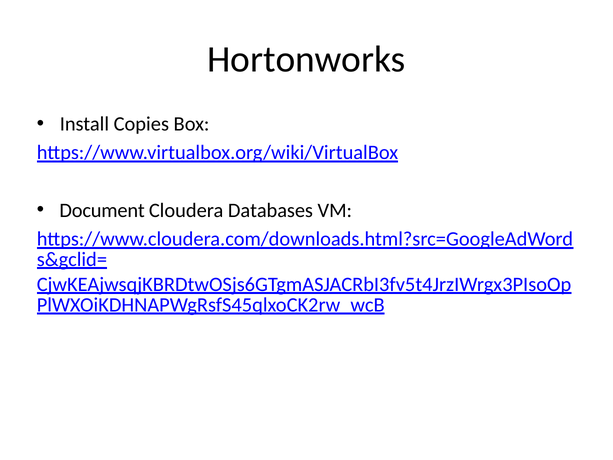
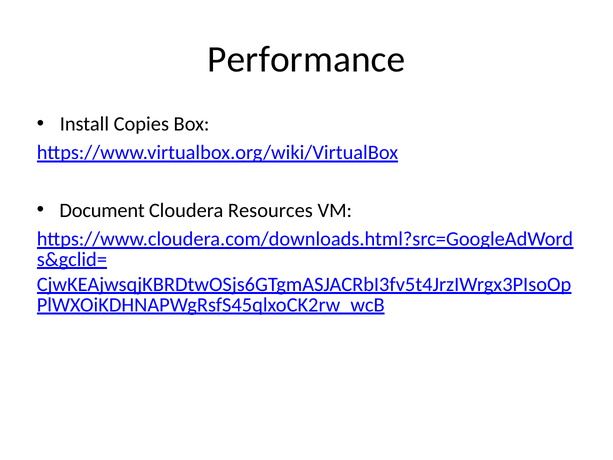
Hortonworks: Hortonworks -> Performance (306, 59)
Databases: Databases -> Resources (270, 210)
